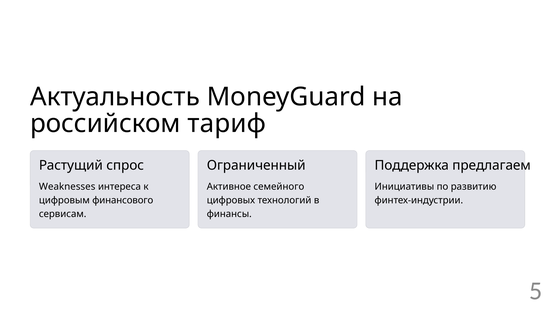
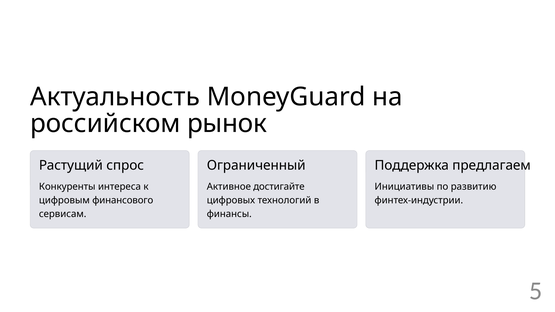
тариф: тариф -> рынок (227, 124)
Weaknesses: Weaknesses -> Конкуренты (67, 187)
семейного: семейного -> достигайте (279, 187)
